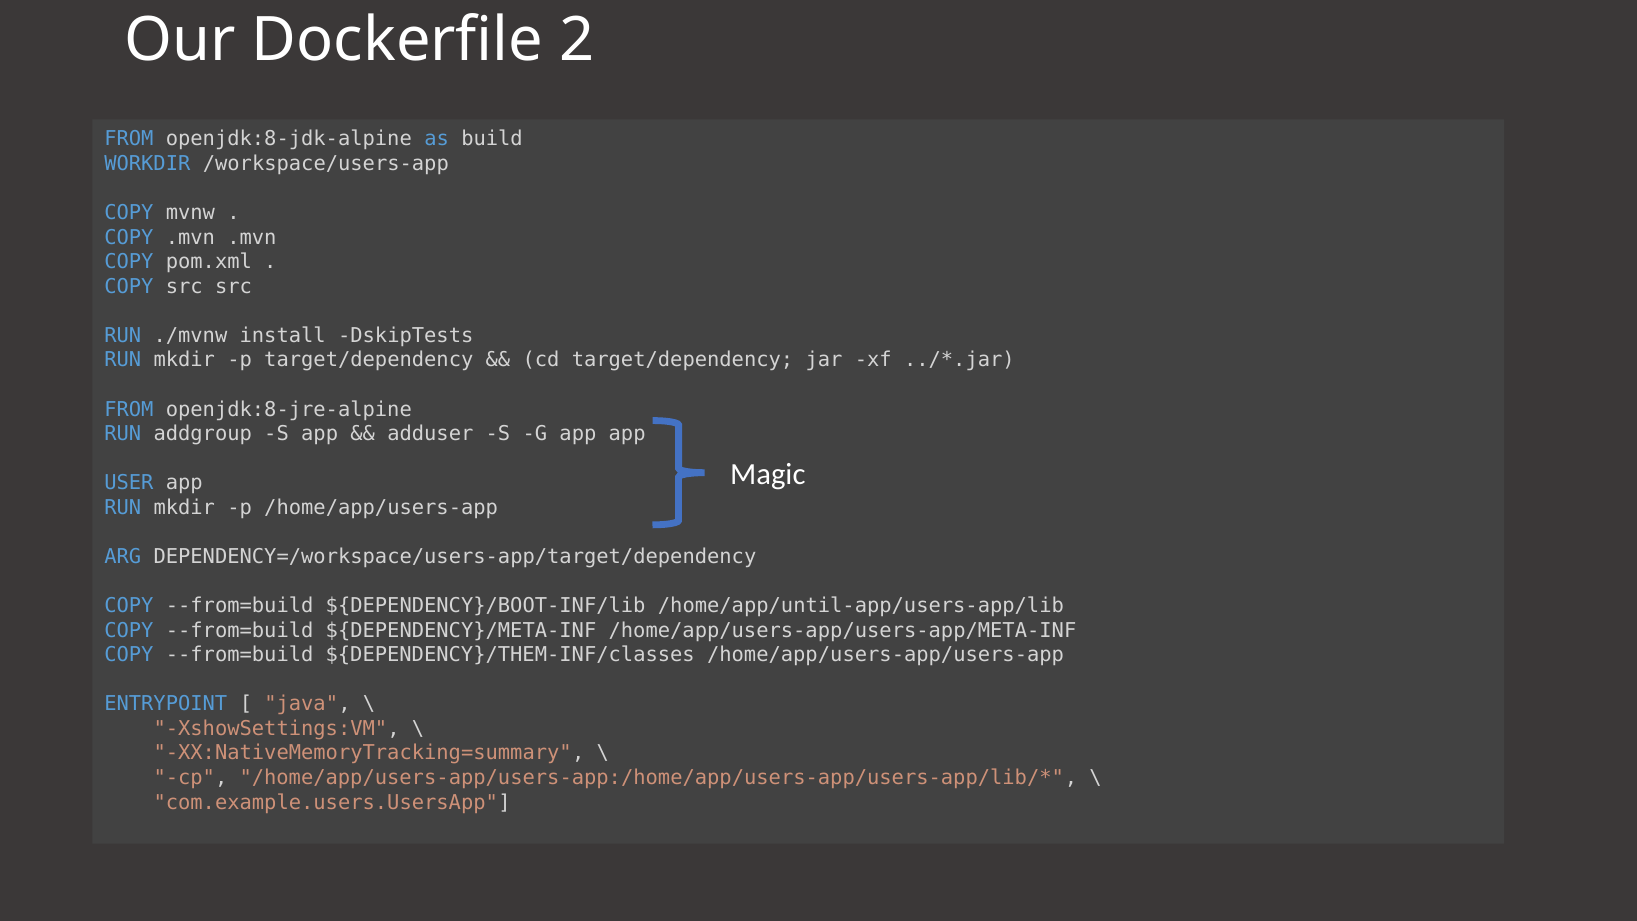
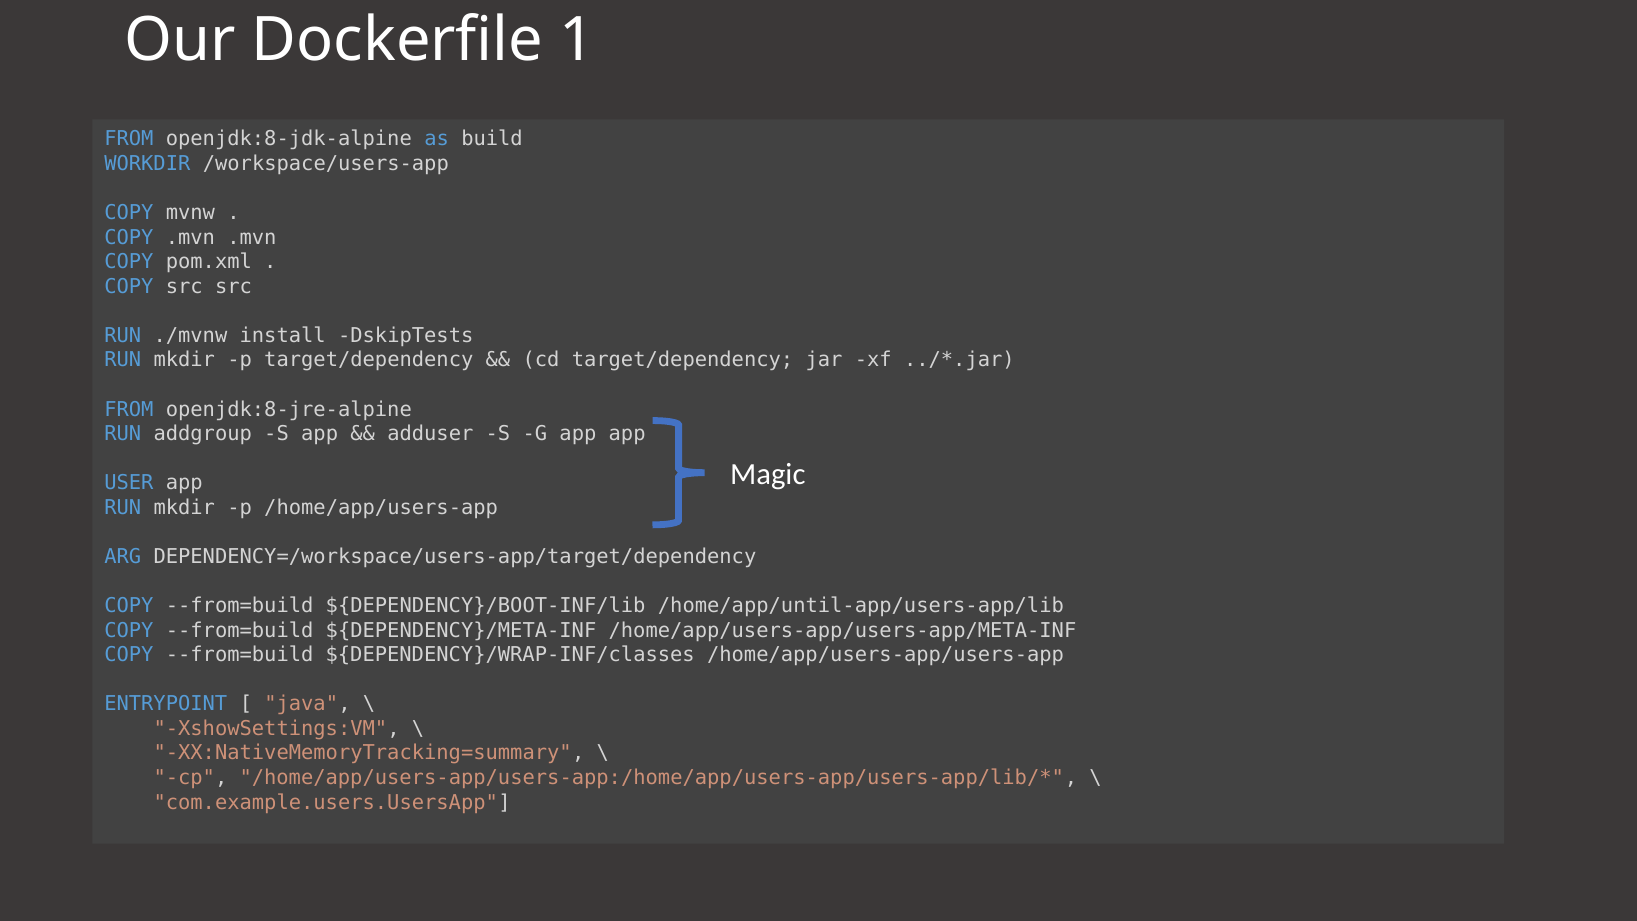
2: 2 -> 1 (577, 40)
${DEPENDENCY}/THEM-INF/classes: ${DEPENDENCY}/THEM-INF/classes -> ${DEPENDENCY}/WRAP-INF/classes (510, 655)
